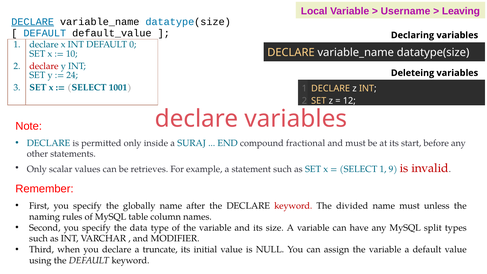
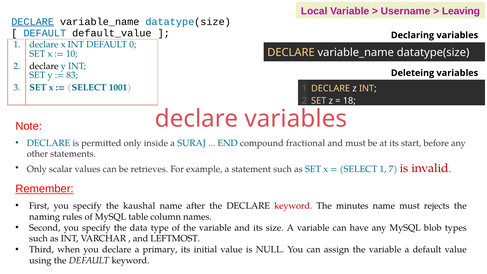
declare colour: red -> black (44, 66)
24: 24 -> 83 (72, 75)
12: 12 -> 18 (349, 101)
9: 9 -> 7 (393, 169)
Remember underline: none -> present (44, 189)
globally: globally -> kaushal (139, 206)
divided: divided -> minutes (352, 206)
unless: unless -> rejects (437, 206)
split: split -> blob (433, 228)
MODIFIER: MODIFIER -> LEFTMOST (175, 239)
truncate: truncate -> primary (160, 250)
